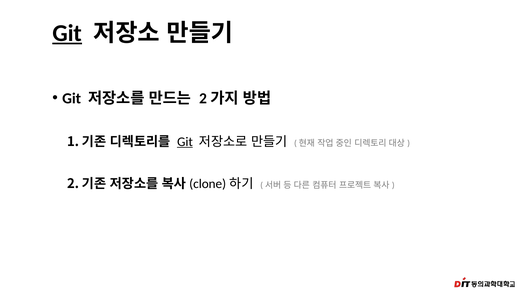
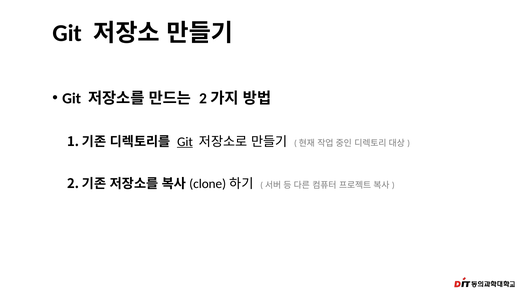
Git underline: present -> none (67, 33)
